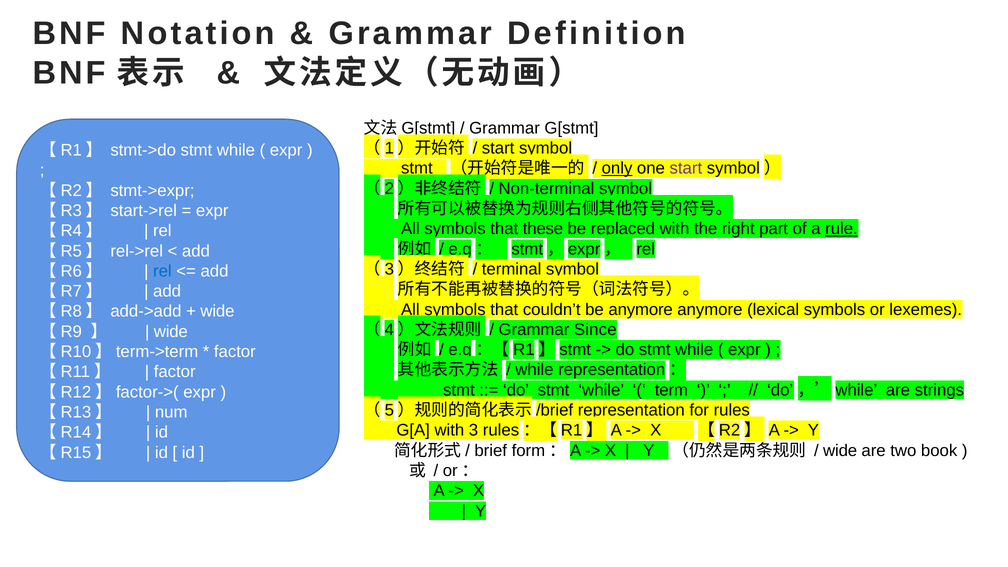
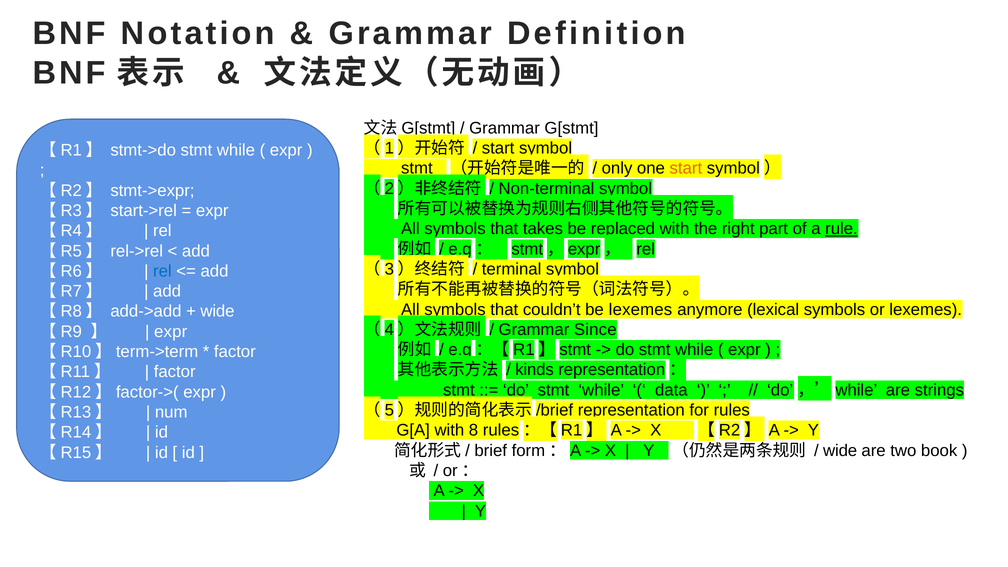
only underline: present -> none (617, 168)
start colour: purple -> orange (686, 168)
these: these -> takes (543, 229)
be anymore: anymore -> lexemes (640, 310)
wide: wide -> expr (171, 332)
while: while -> kinds (535, 370)
term: term -> data (671, 390)
3: 3 -> 8 (474, 430)
